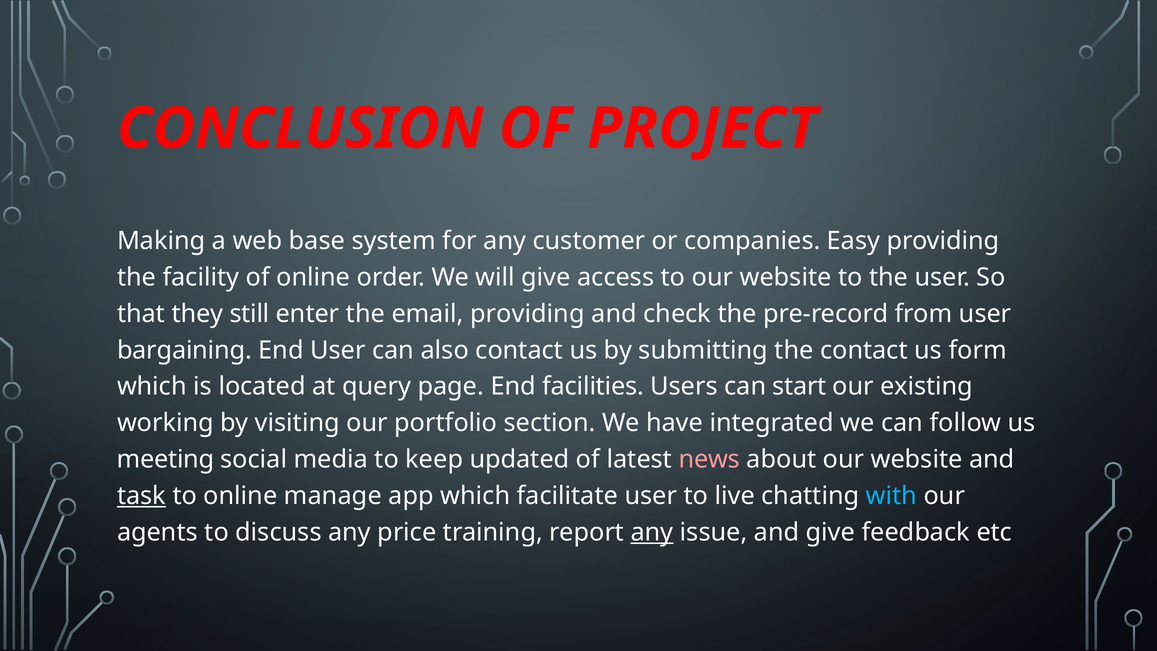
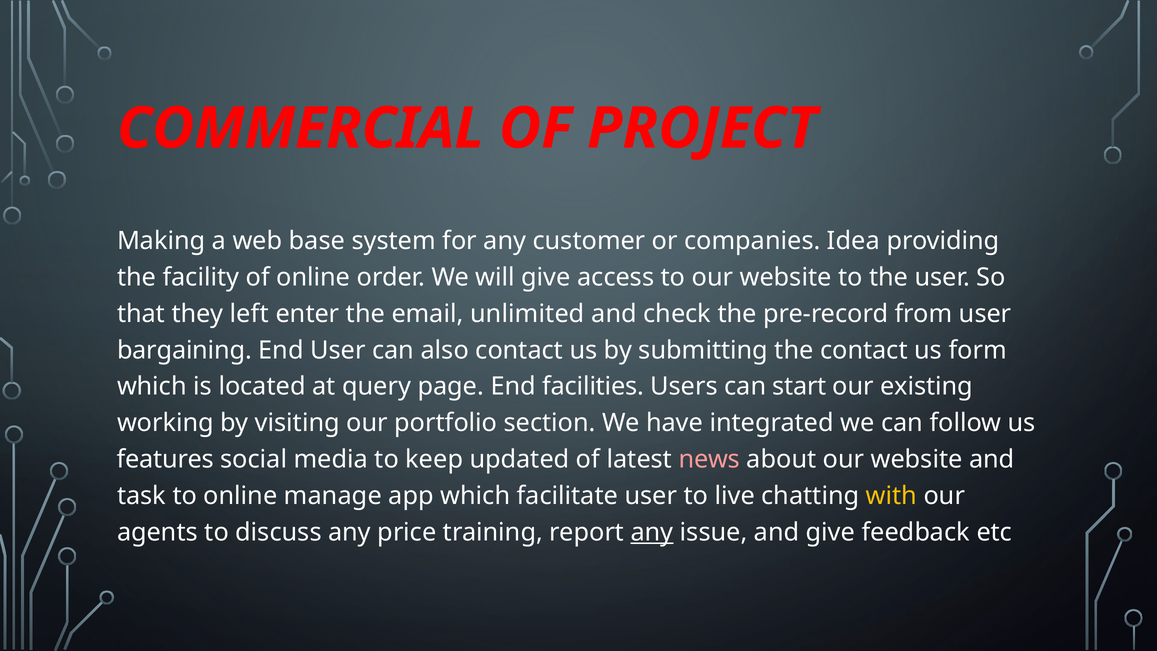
CONCLUSION: CONCLUSION -> COMMERCIAL (301, 128)
Easy: Easy -> Idea (853, 241)
still: still -> left (249, 314)
email providing: providing -> unlimited (527, 314)
meeting: meeting -> features (166, 459)
task underline: present -> none (141, 496)
with colour: light blue -> yellow (891, 496)
